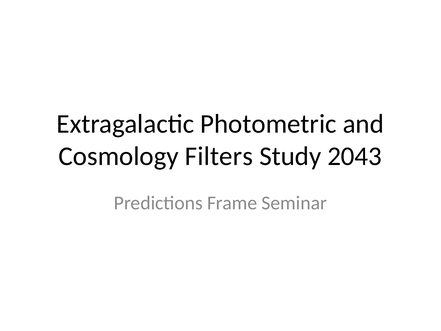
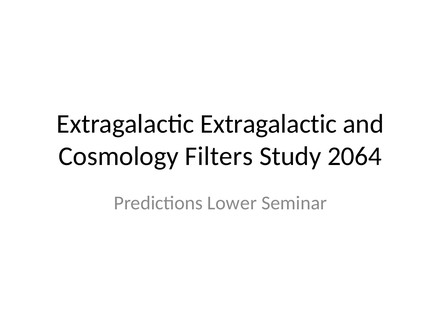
Extragalactic Photometric: Photometric -> Extragalactic (268, 124)
2043: 2043 -> 2064 (355, 156)
Frame: Frame -> Lower (232, 203)
